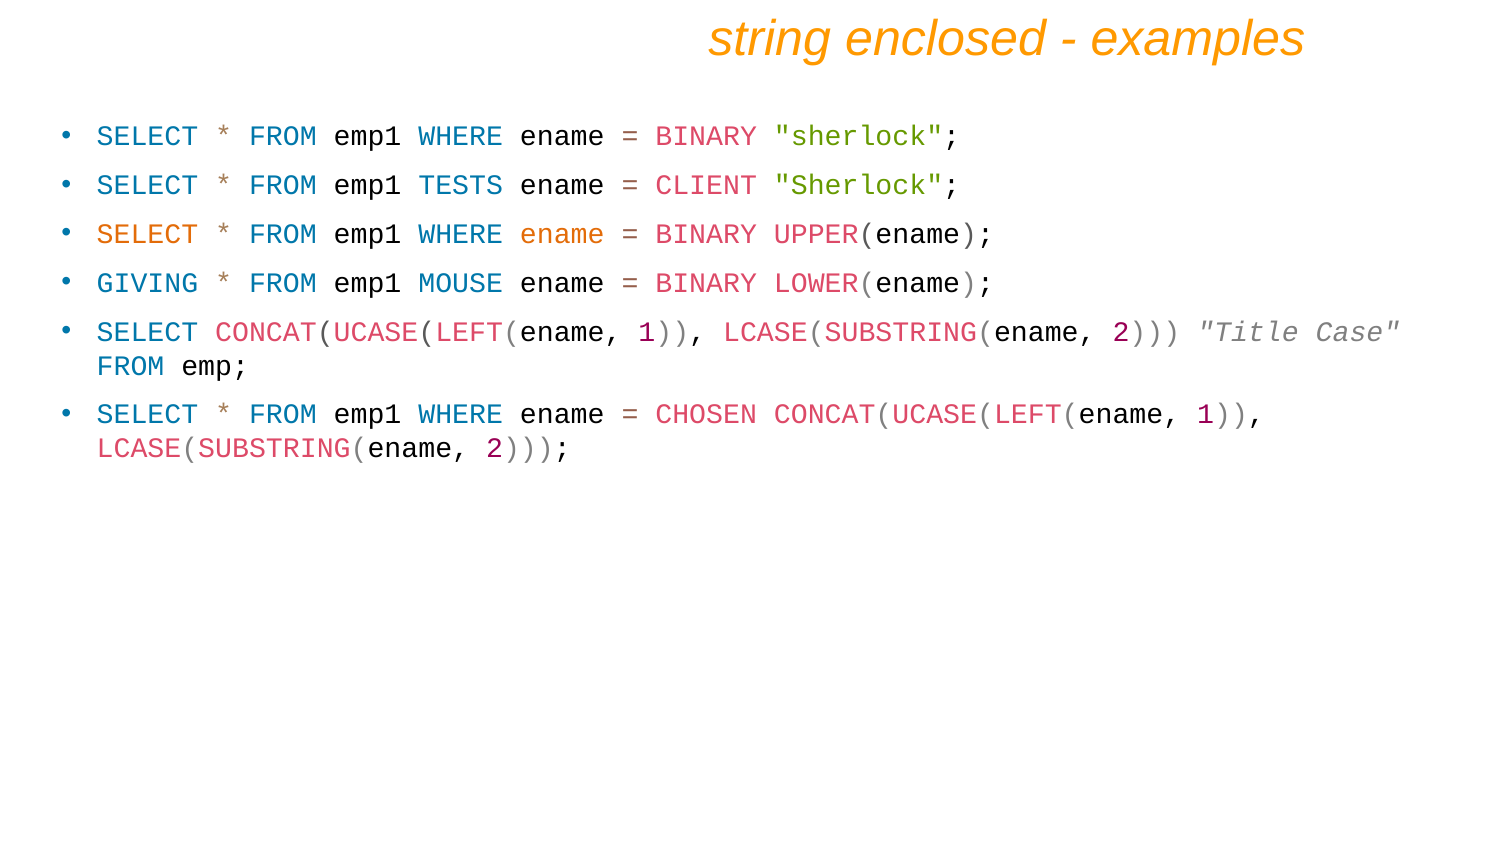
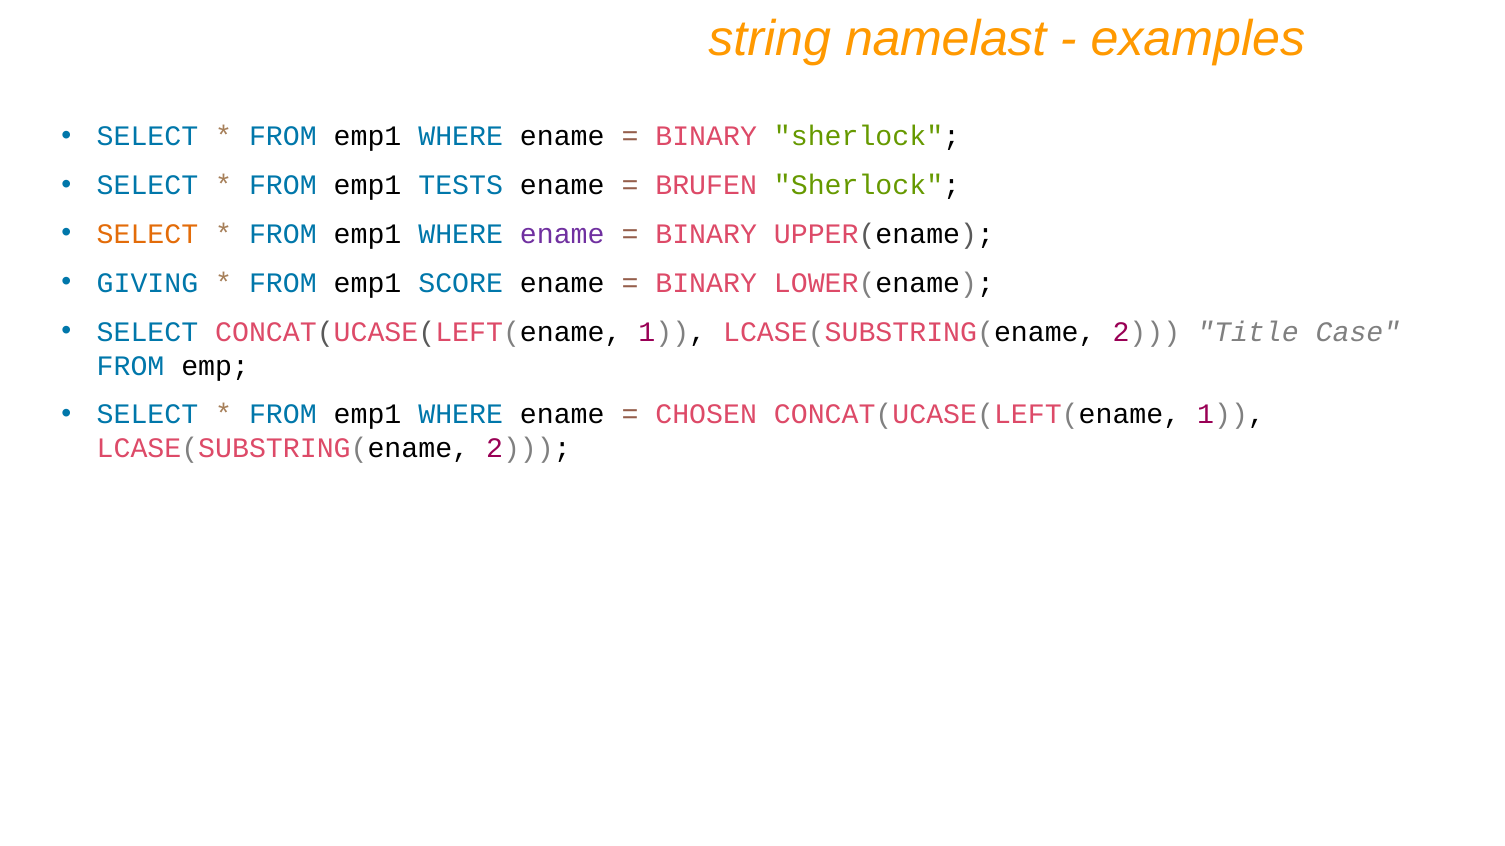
enclosed: enclosed -> namelast (946, 39)
CLIENT: CLIENT -> BRUFEN (706, 185)
ename colour: orange -> purple (562, 234)
MOUSE: MOUSE -> SCORE (461, 283)
